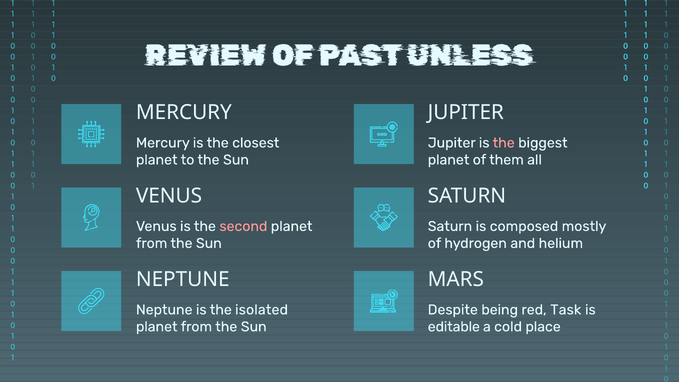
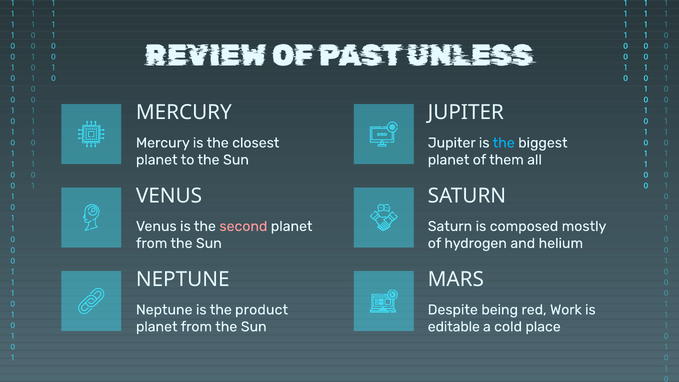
the colour: pink -> light blue (504, 143)
isolated: isolated -> product (262, 310)
Task: Task -> Work (566, 310)
